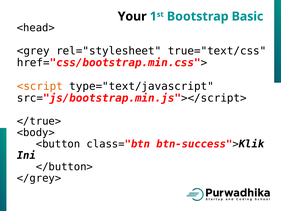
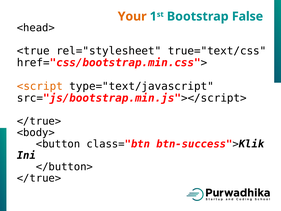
Your colour: black -> orange (132, 16)
Basic: Basic -> False (247, 16)
<grey: <grey -> <true (33, 51)
</grey>: </grey> -> </true> (39, 178)
